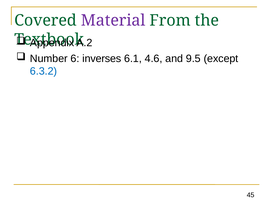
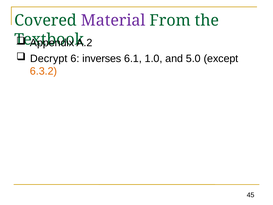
Number: Number -> Decrypt (49, 58)
4.6: 4.6 -> 1.0 (154, 58)
9.5: 9.5 -> 5.0 (193, 58)
6.3.2 colour: blue -> orange (44, 71)
